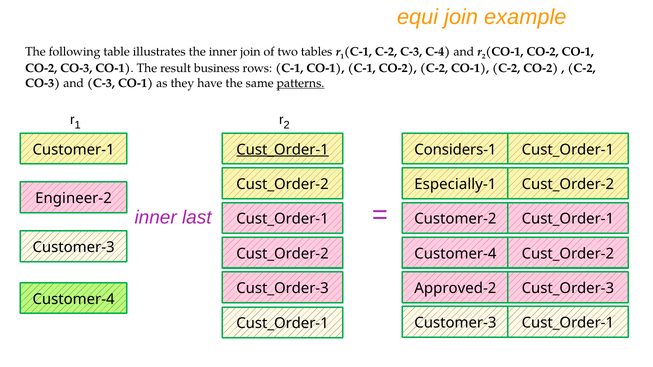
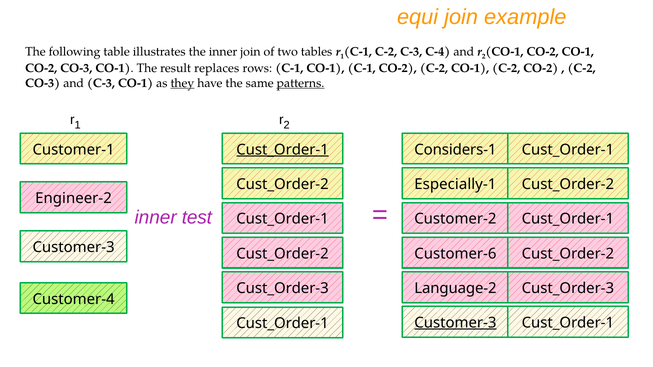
business: business -> replaces (217, 68)
they underline: none -> present (182, 83)
last: last -> test (197, 218)
Customer-4: Customer-4 -> Customer-6 (455, 254)
Approved-2: Approved-2 -> Language-2 (455, 289)
Customer-3 underline: none -> present (455, 323)
